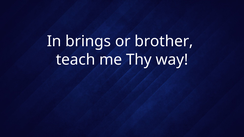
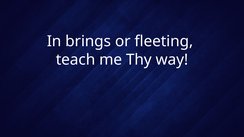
brother: brother -> fleeting (164, 41)
